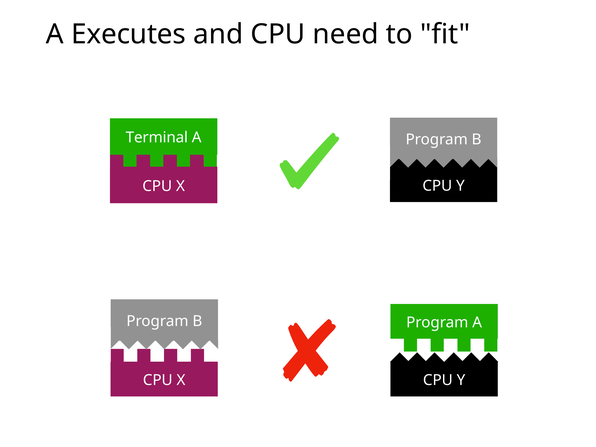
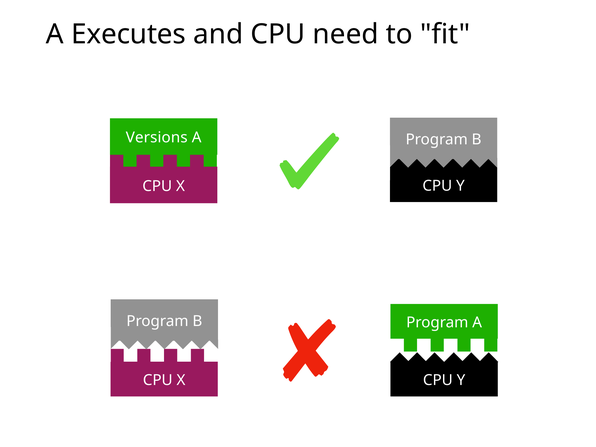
Terminal: Terminal -> Versions (157, 138)
